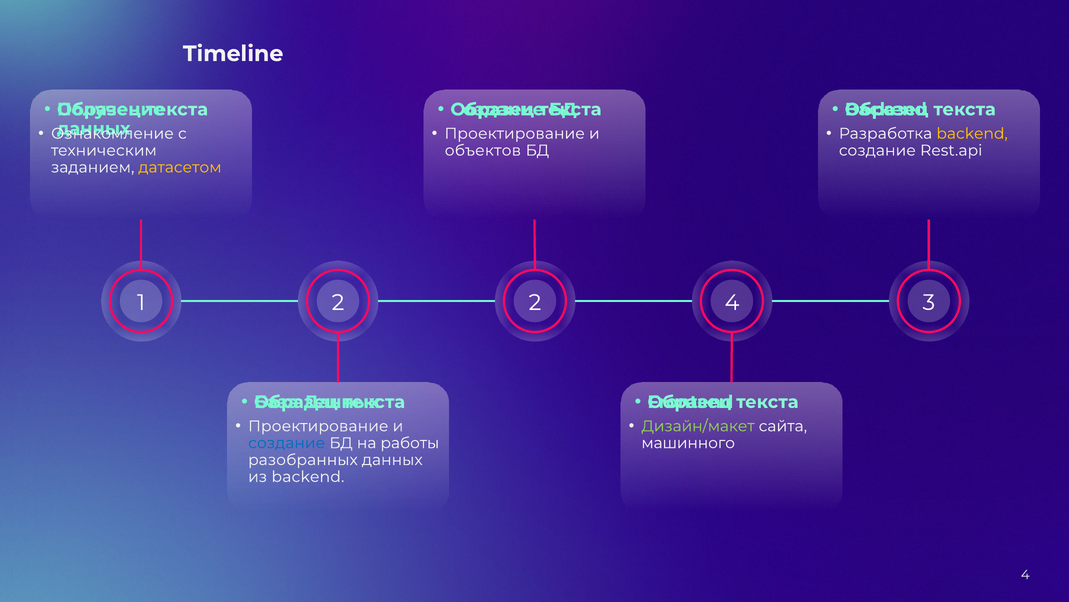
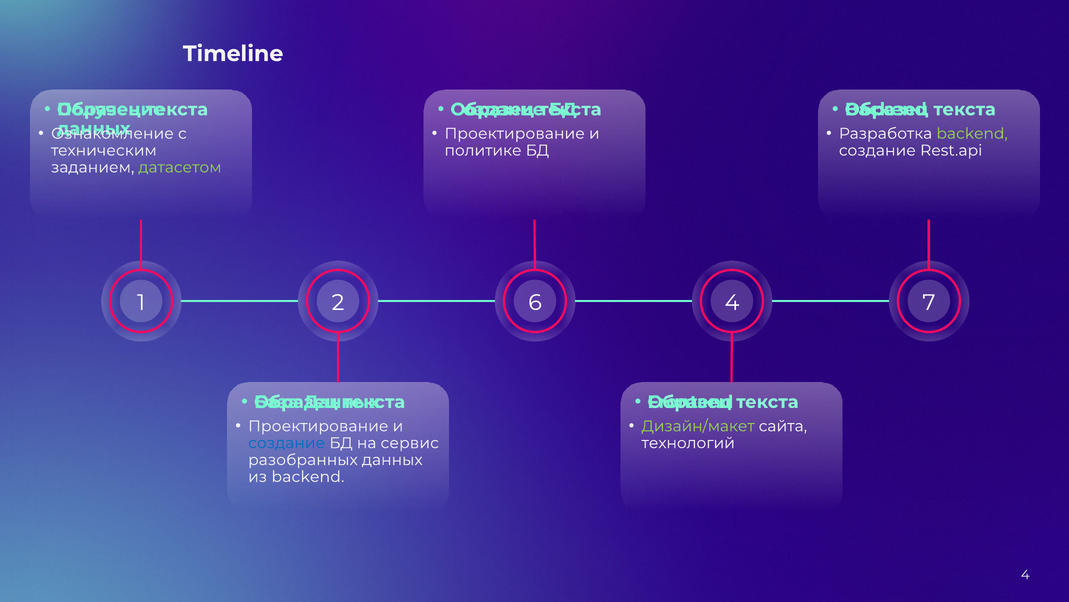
backend colour: yellow -> light green (972, 133)
объектов: объектов -> политике (483, 150)
датасетом colour: yellow -> light green (180, 167)
1 2: 2 -> 6 (535, 302)
3: 3 -> 7 (929, 302)
работы: работы -> сервис (410, 443)
машинного: машинного -> технологий (688, 443)
